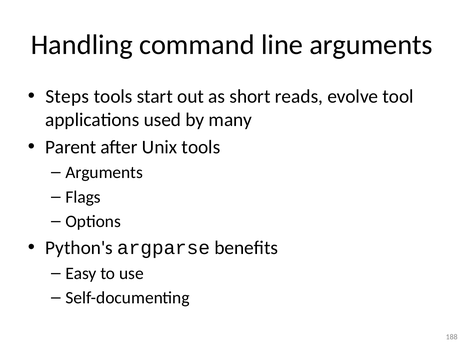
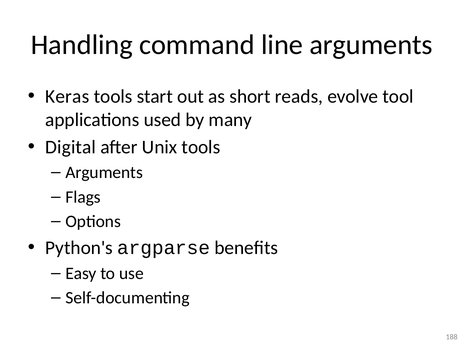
Steps: Steps -> Keras (67, 96)
Parent: Parent -> Digital (71, 147)
